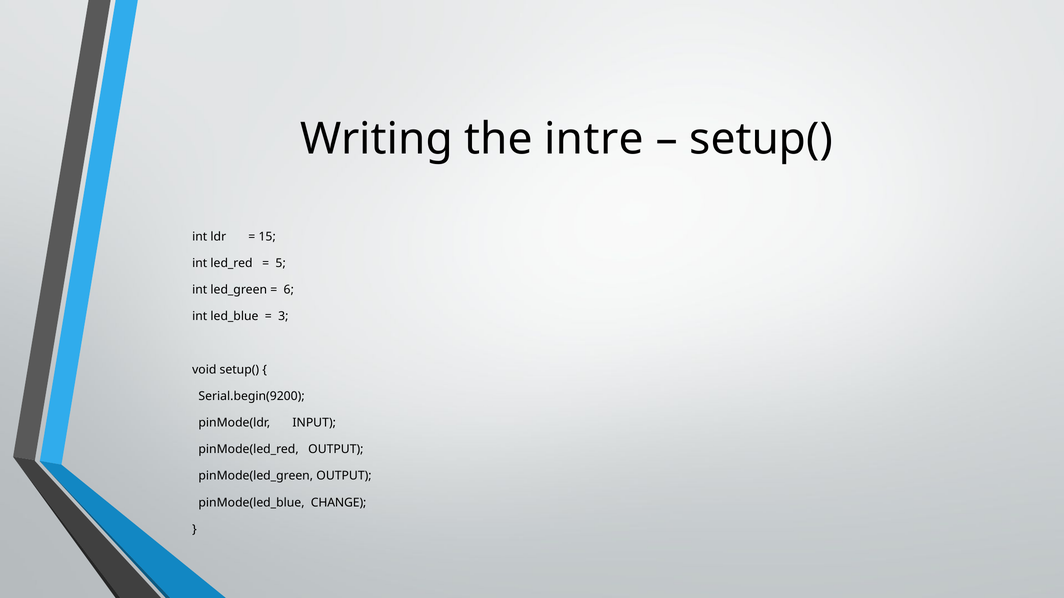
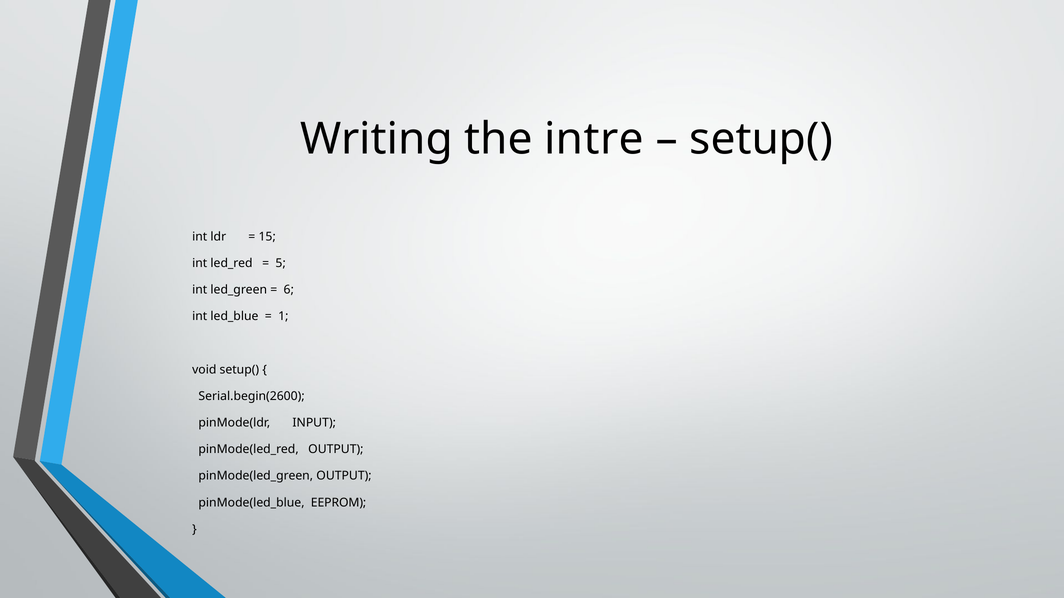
3: 3 -> 1 (283, 317)
Serial.begin(9200: Serial.begin(9200 -> Serial.begin(2600 (252, 396)
CHANGE: CHANGE -> EEPROM (339, 503)
